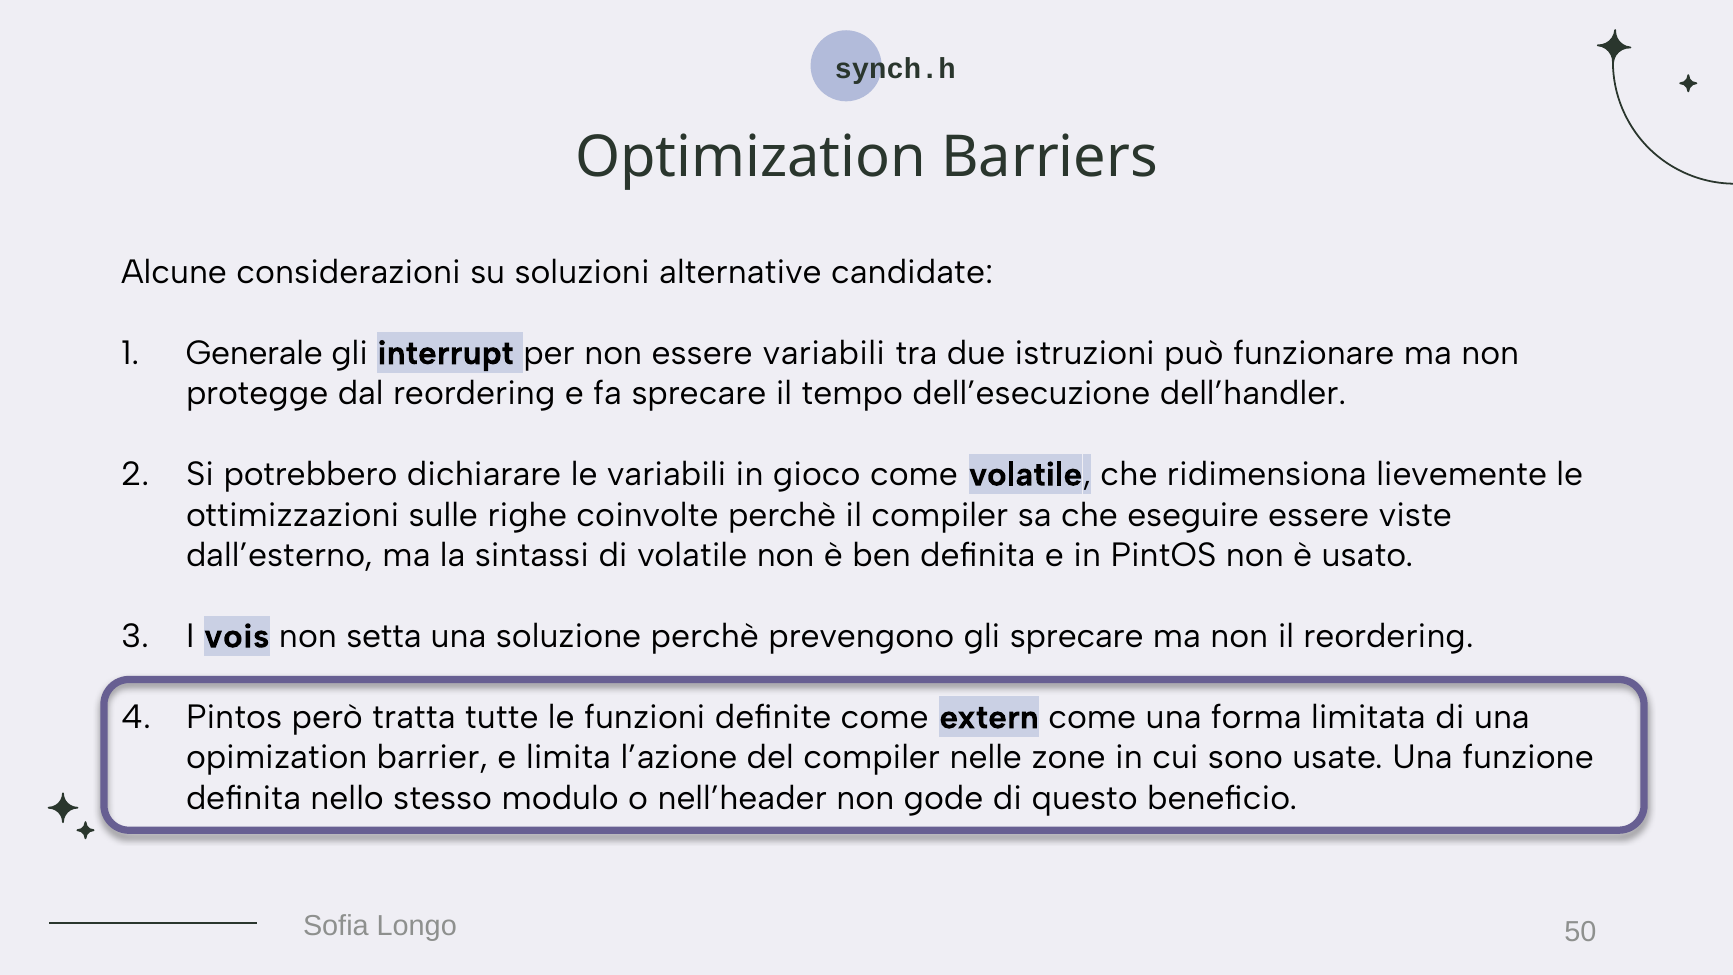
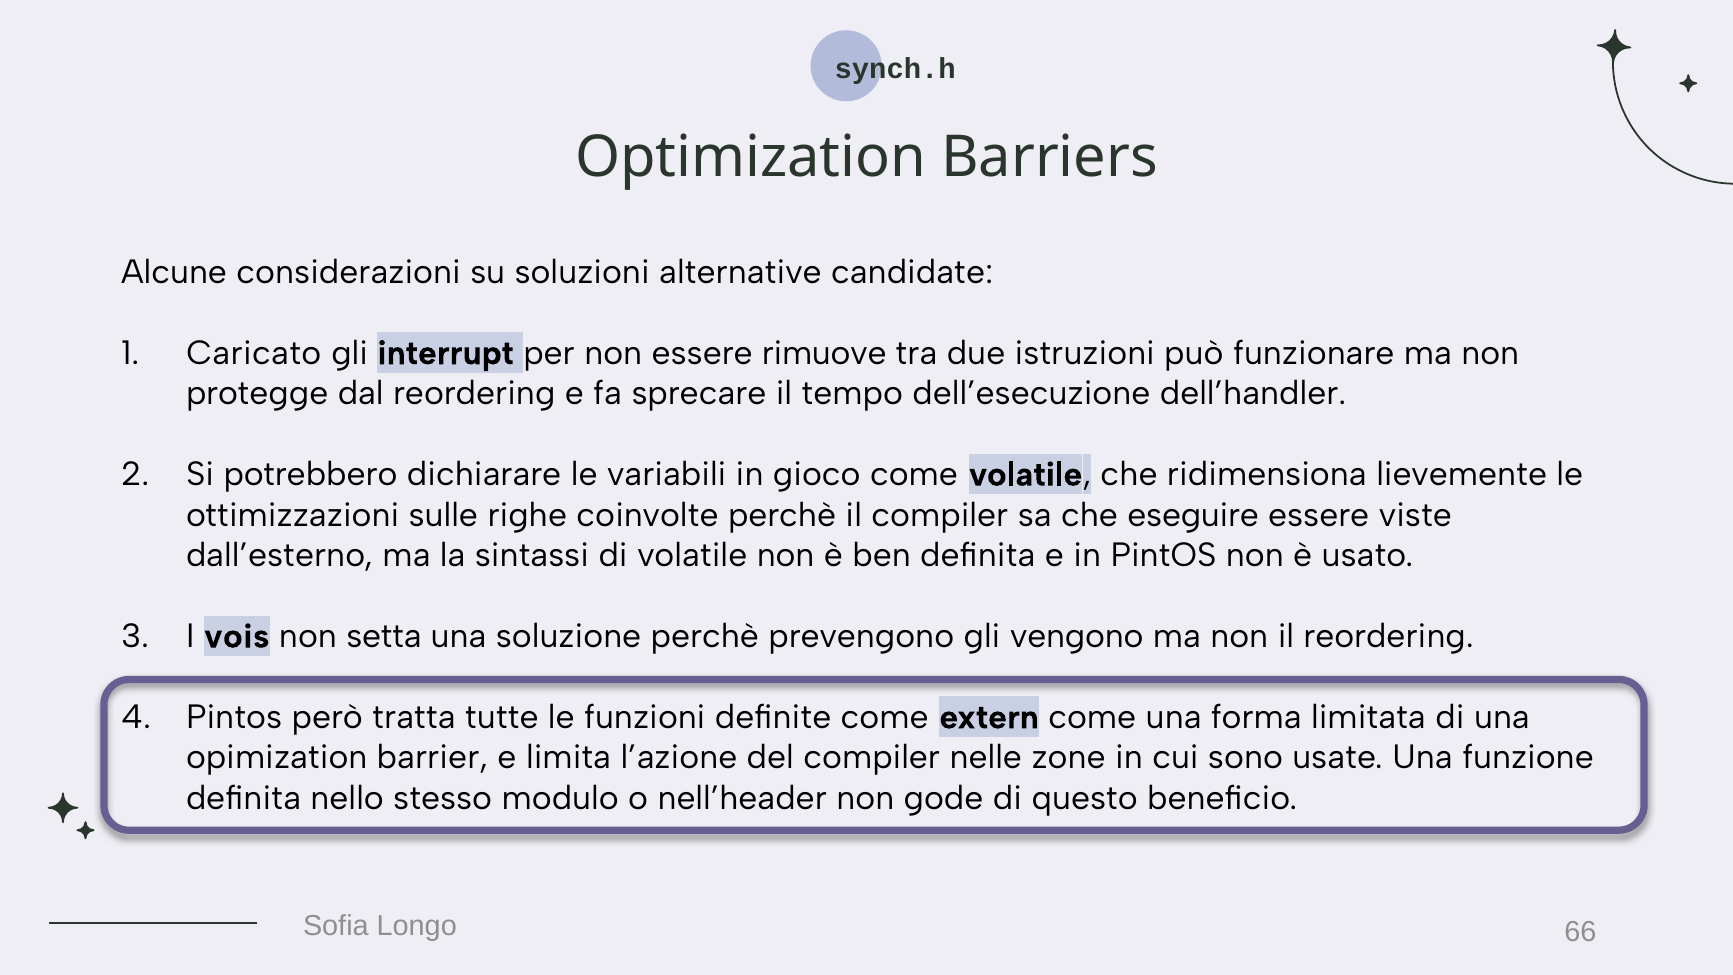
Generale: Generale -> Caricato (254, 353)
essere variabili: variabili -> rimuove (824, 353)
gli sprecare: sprecare -> vengono (1077, 636)
50: 50 -> 66 (1580, 931)
